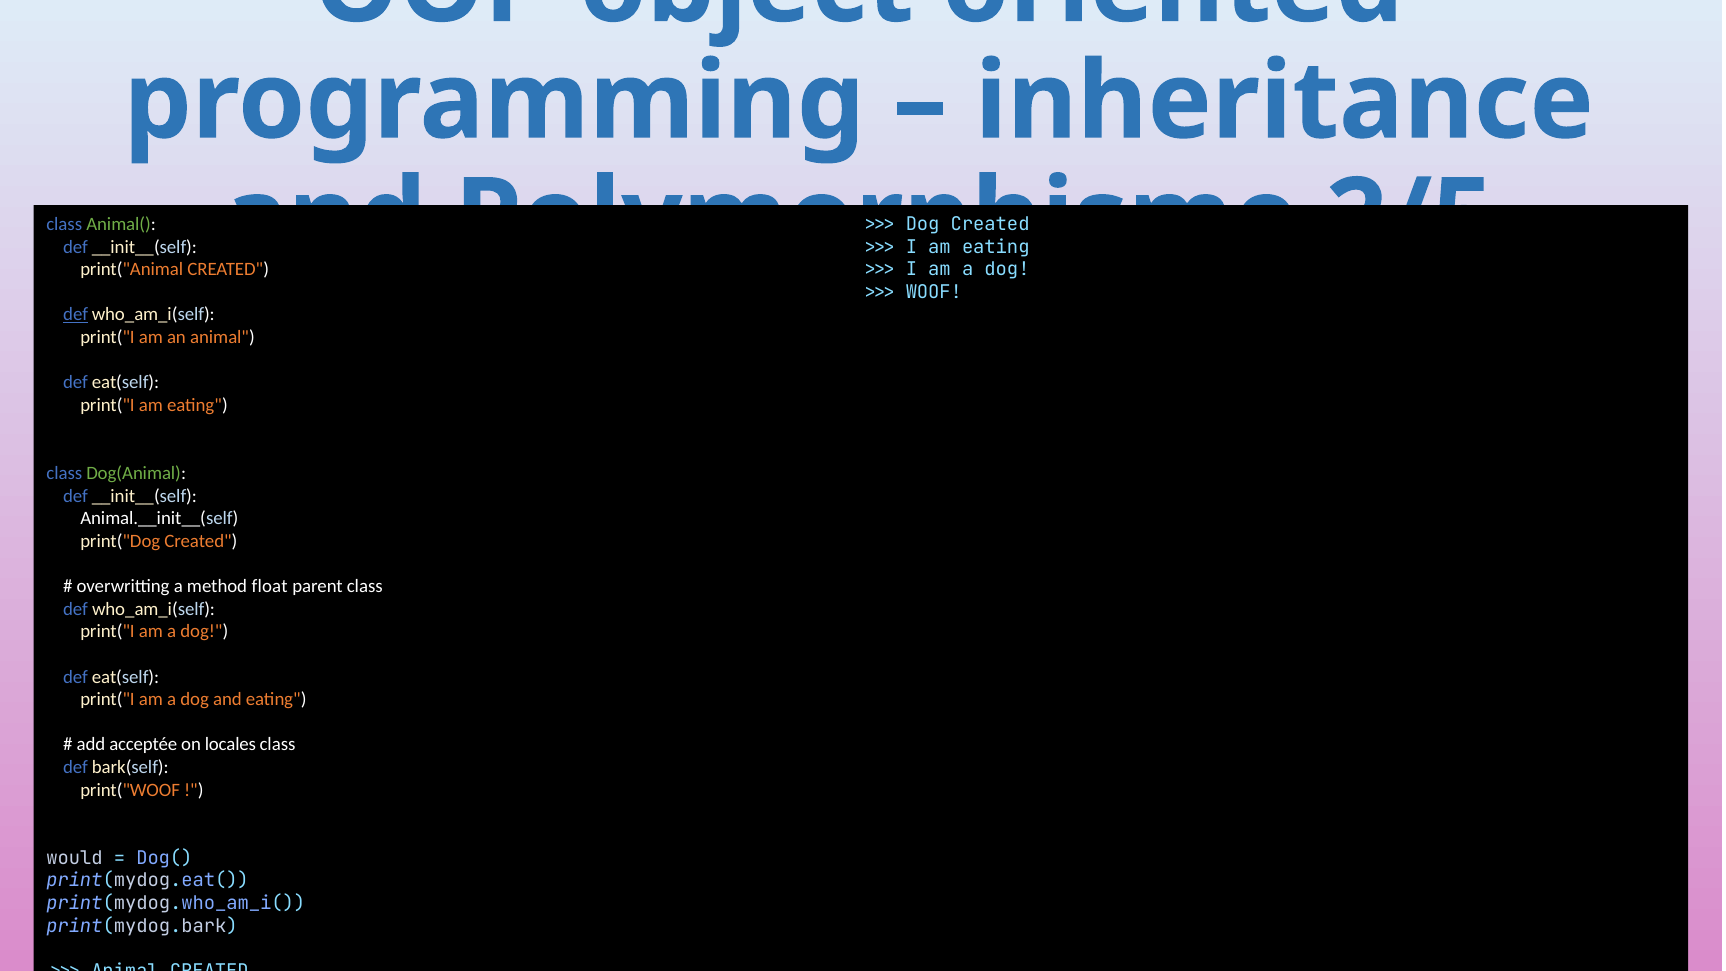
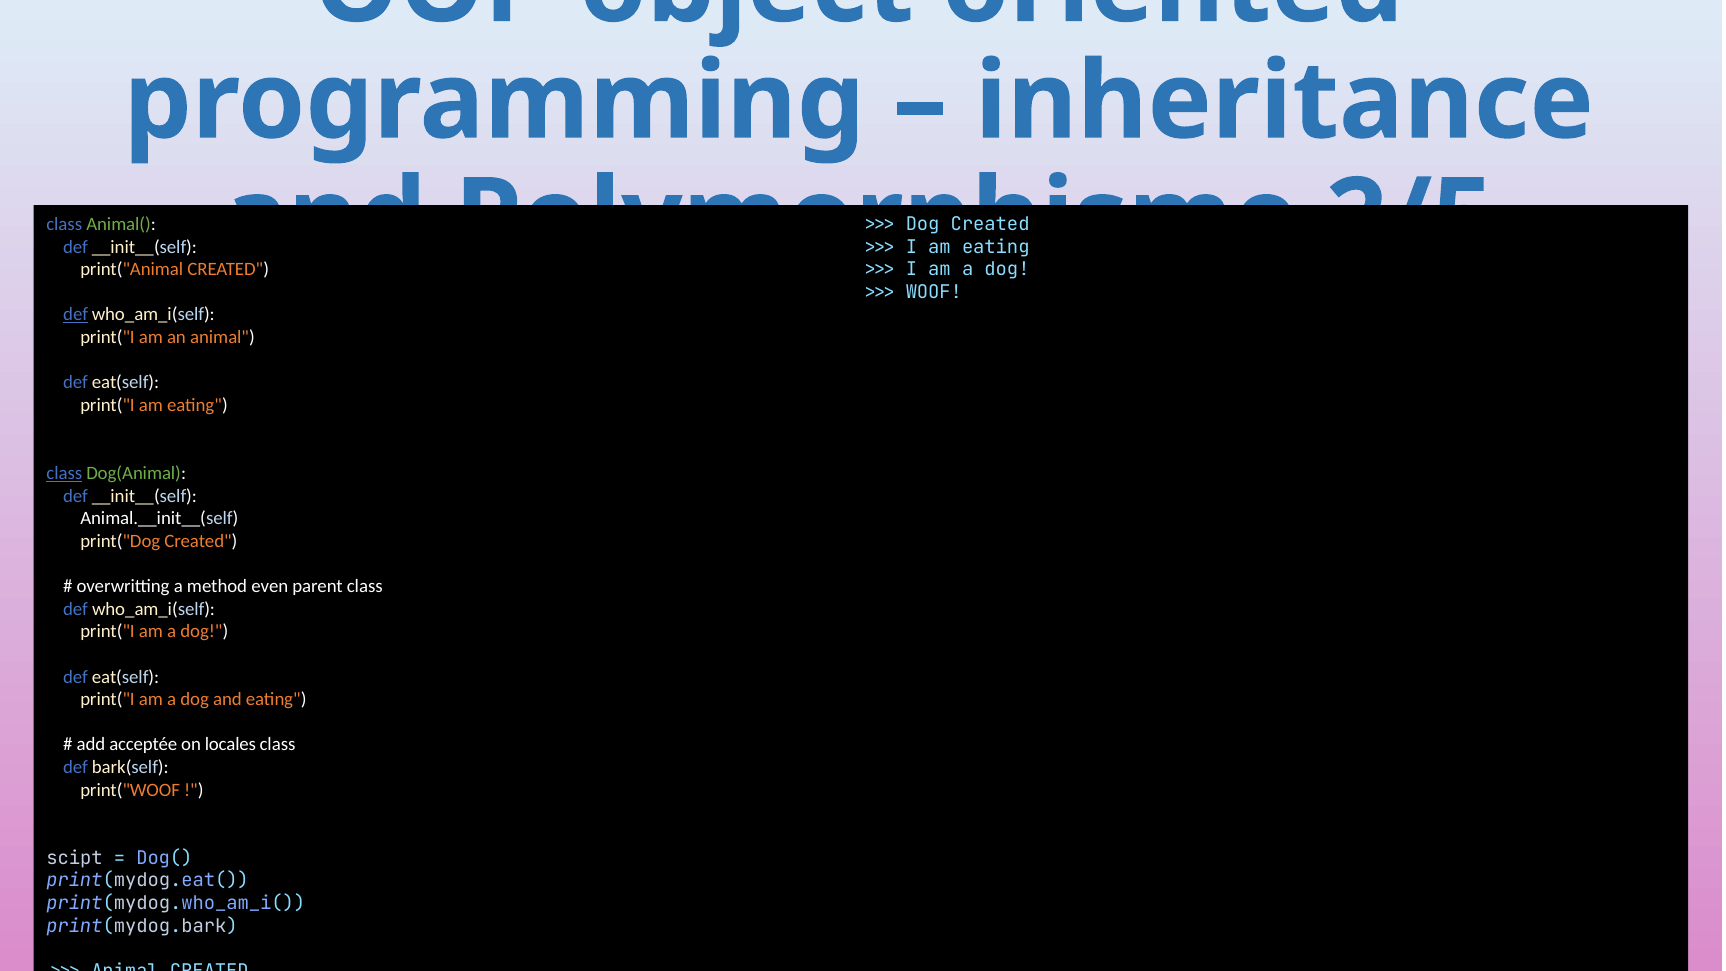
class underline: none -> present (64, 473)
float: float -> even (270, 586)
would: would -> scipt (75, 858)
